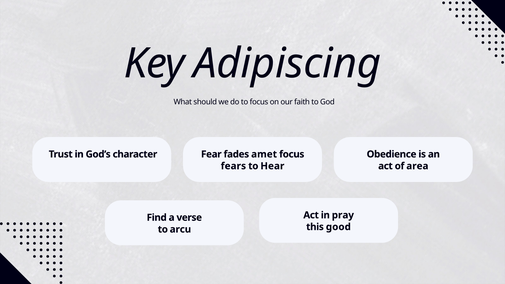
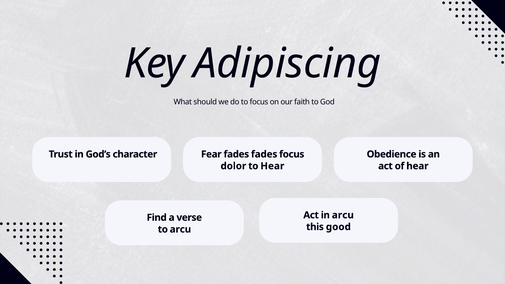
fades amet: amet -> fades (264, 154)
fears: fears -> dolor (233, 166)
of area: area -> hear (417, 166)
in pray: pray -> arcu (343, 215)
